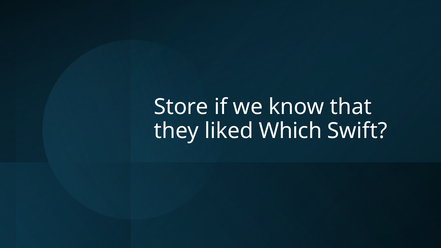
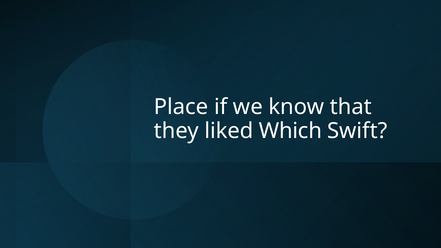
Store: Store -> Place (181, 107)
